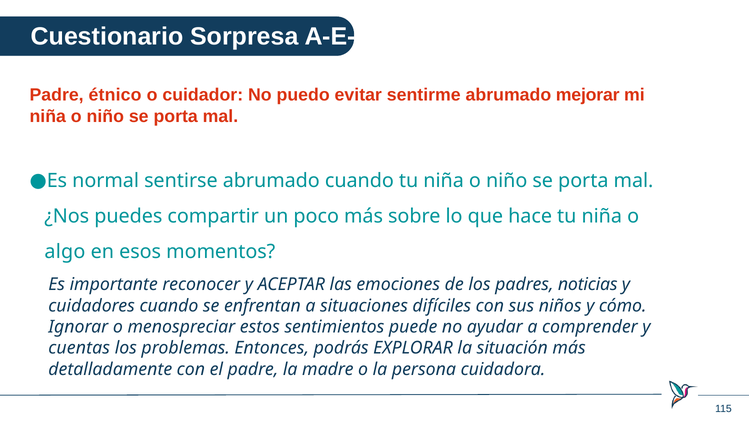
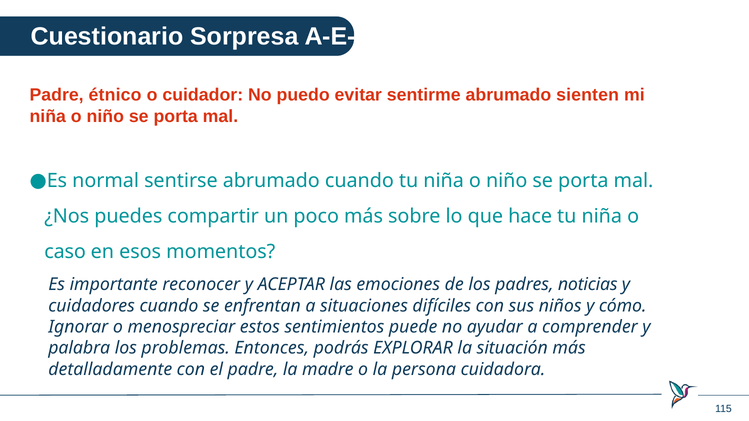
mejorar: mejorar -> sienten (588, 95)
algo: algo -> caso (65, 252)
cuentas: cuentas -> palabra (79, 348)
